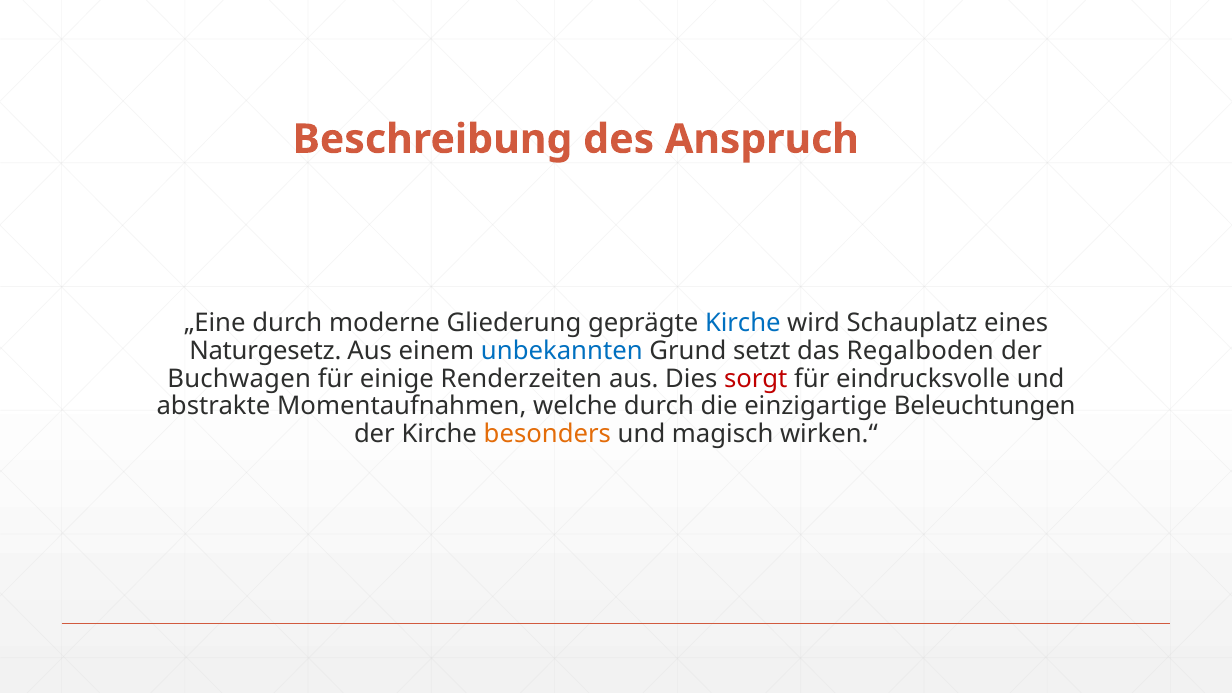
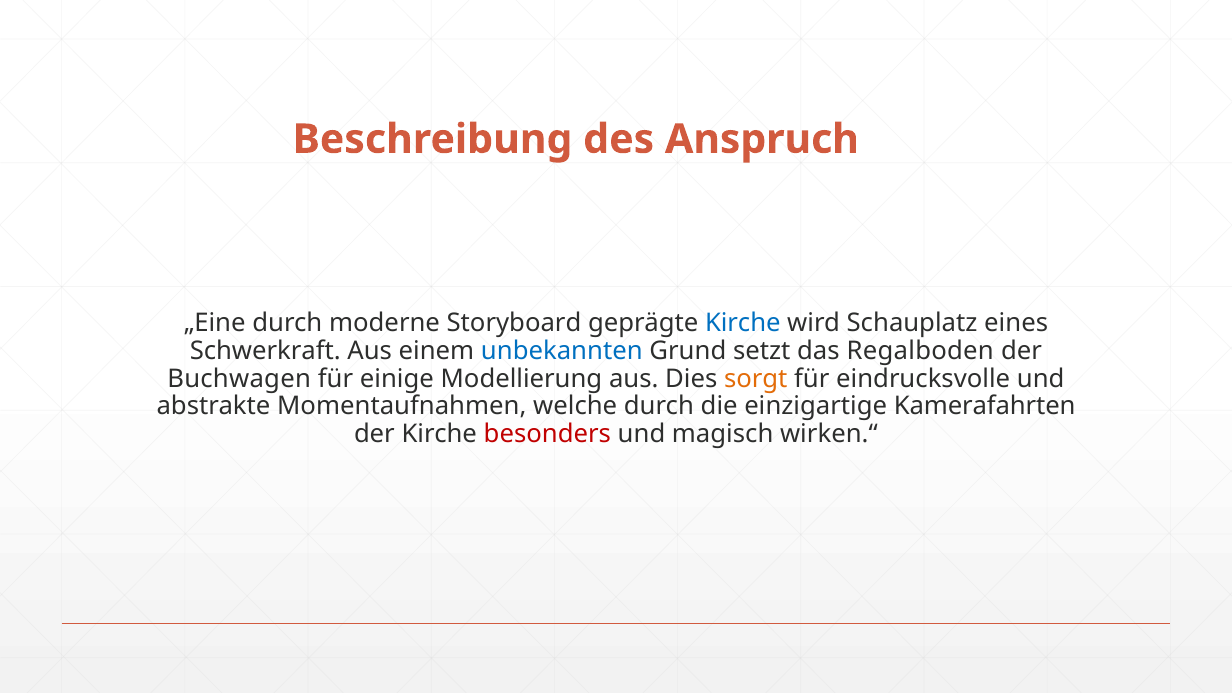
Gliederung: Gliederung -> Storyboard (514, 323)
Naturgesetz: Naturgesetz -> Schwerkraft (265, 351)
Renderzeiten: Renderzeiten -> Modellierung (521, 379)
sorgt colour: red -> orange (756, 379)
Beleuchtungen: Beleuchtungen -> Kamerafahrten (985, 406)
besonders colour: orange -> red (547, 434)
